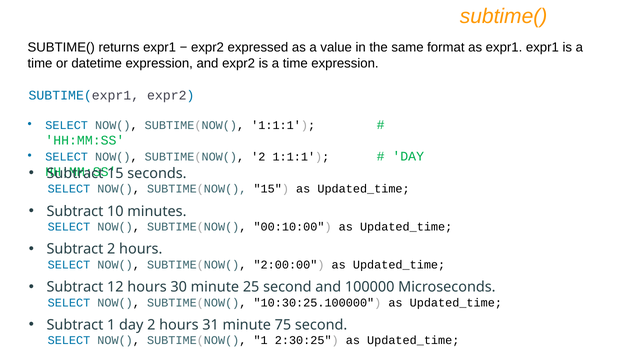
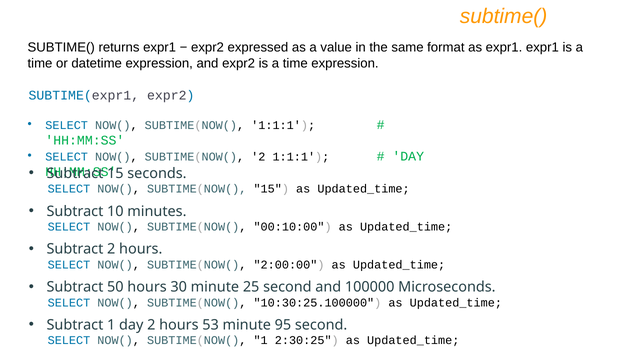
12: 12 -> 50 (115, 287)
31: 31 -> 53 (211, 325)
75: 75 -> 95 (283, 325)
